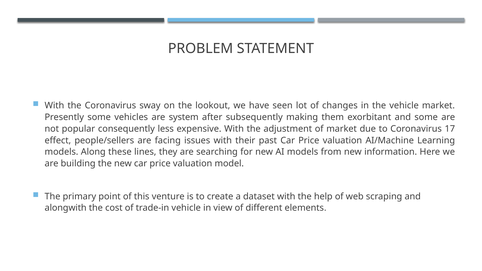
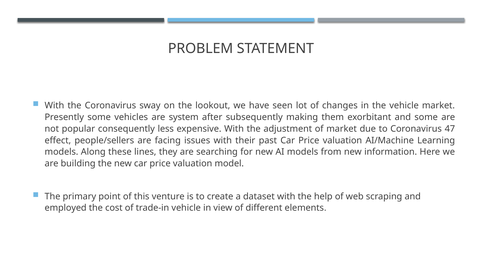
17: 17 -> 47 (450, 129)
alongwith: alongwith -> employed (66, 208)
